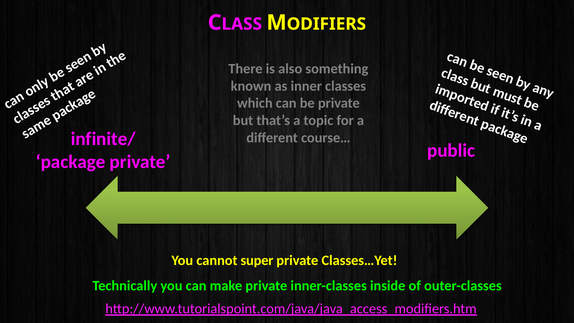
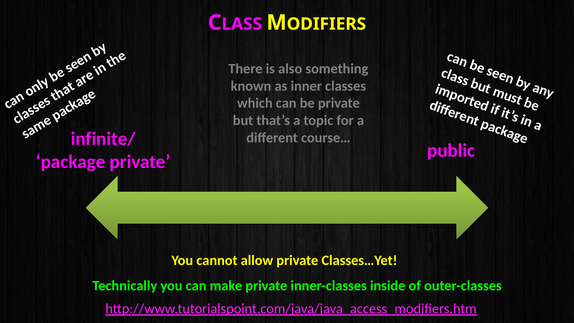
super: super -> allow (257, 260)
